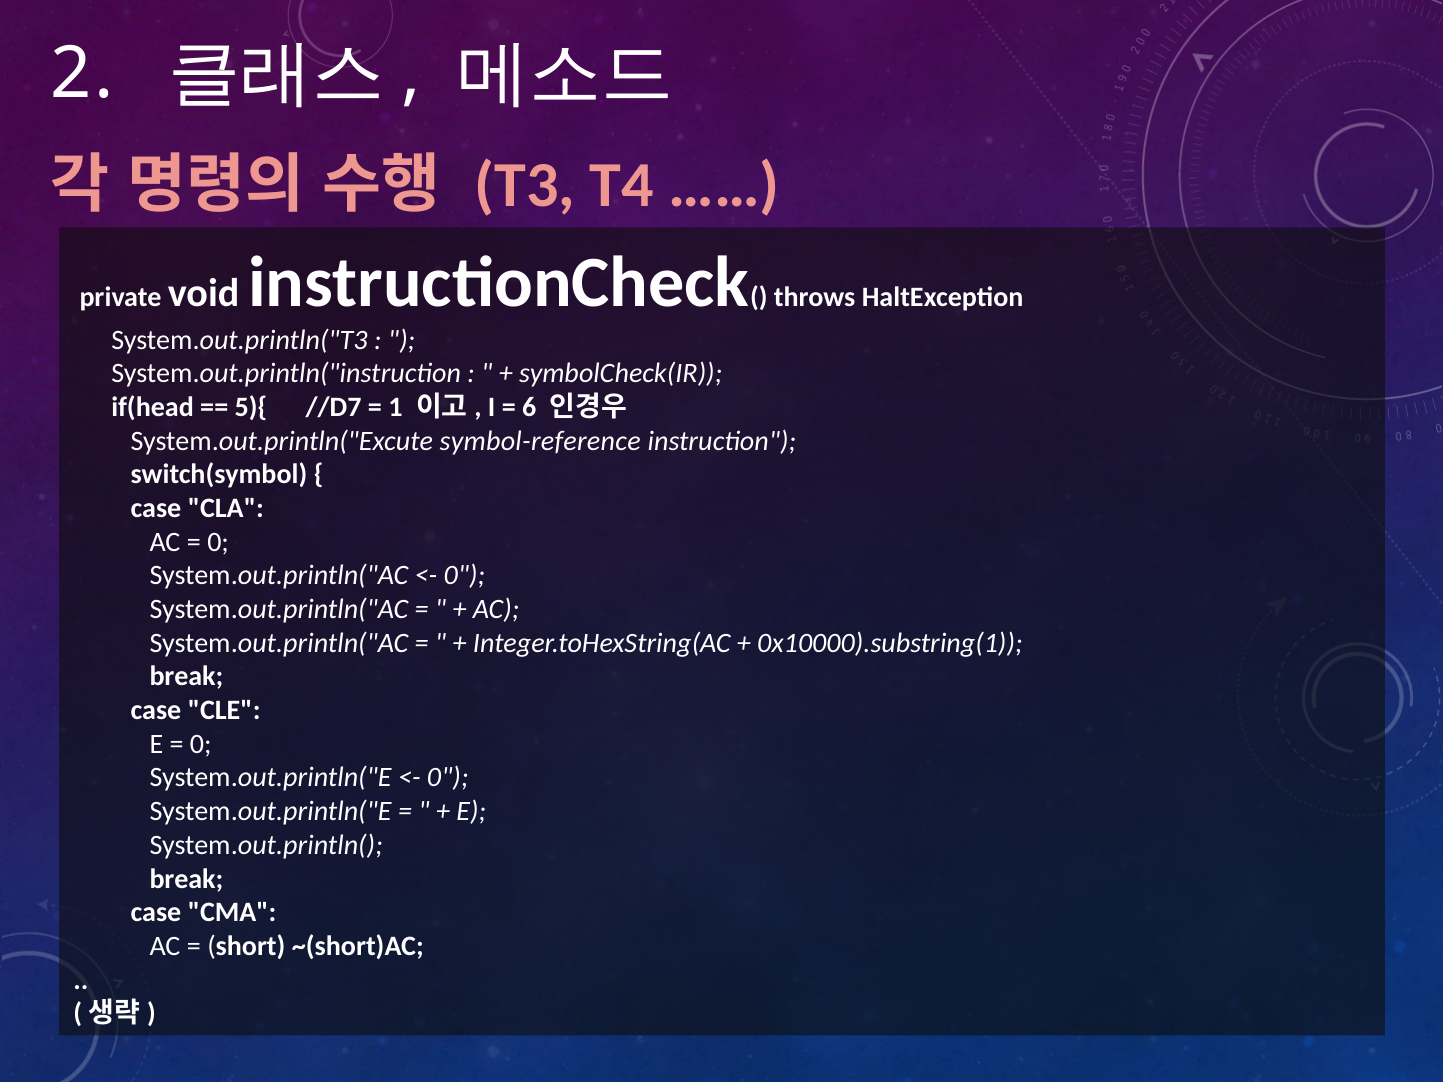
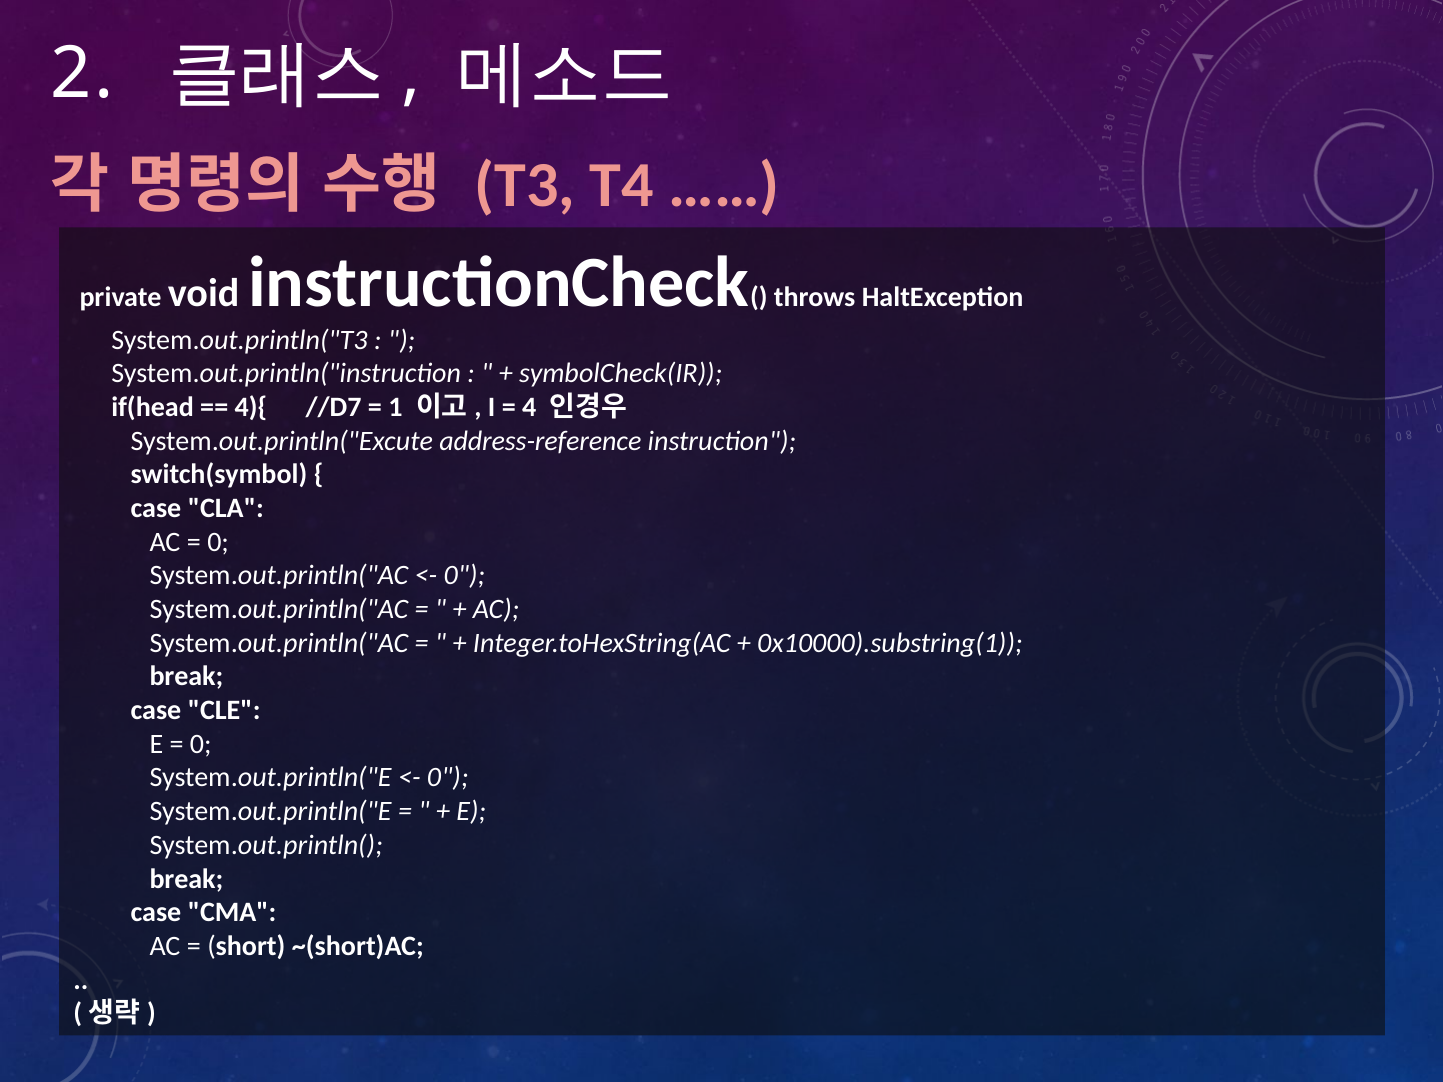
5){: 5){ -> 4){ (251, 407)
6: 6 -> 4 (529, 407)
symbol-reference: symbol-reference -> address-reference (540, 441)
